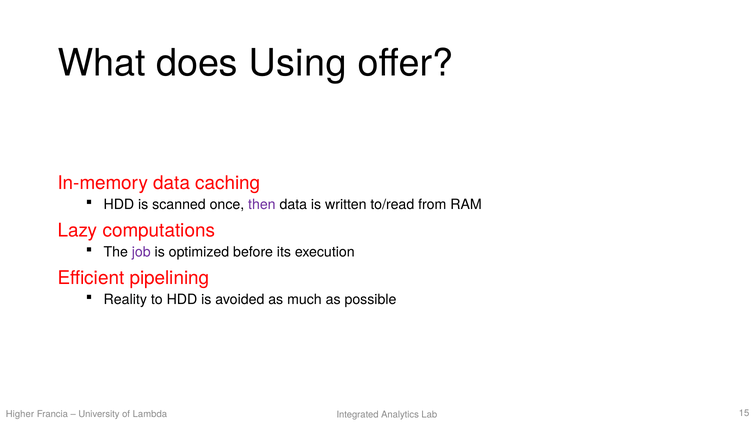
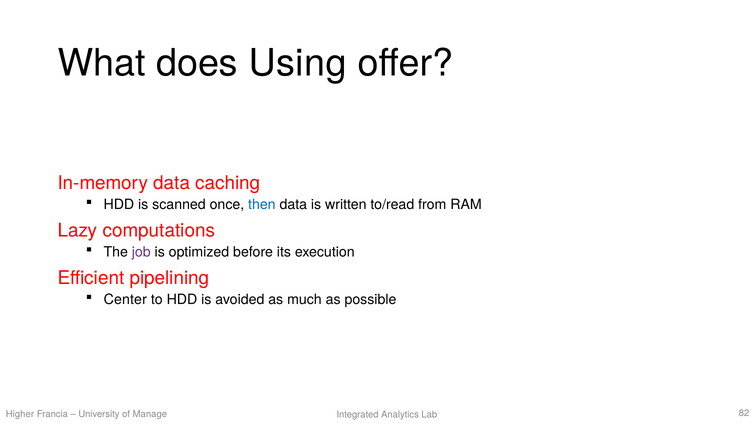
then colour: purple -> blue (262, 205)
Reality: Reality -> Center (125, 300)
Lambda: Lambda -> Manage (150, 414)
15: 15 -> 82 (744, 413)
